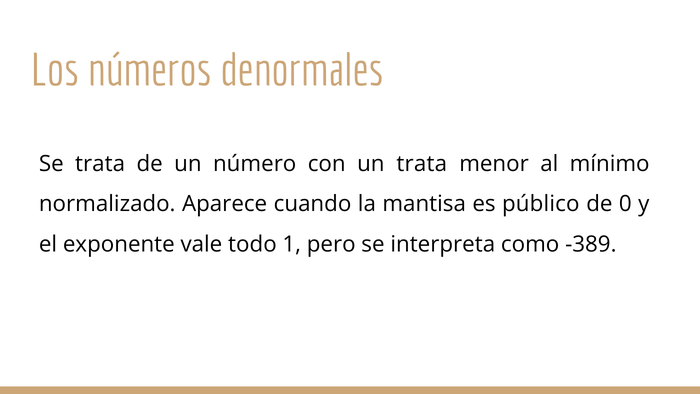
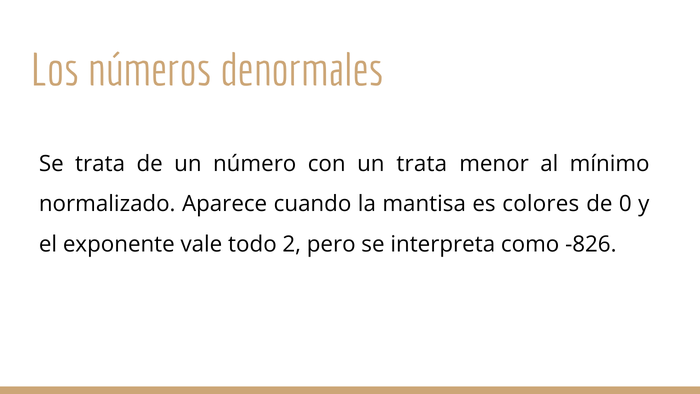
público: público -> colores (541, 204)
1: 1 -> 2 (292, 244)
-389: -389 -> -826 (591, 244)
